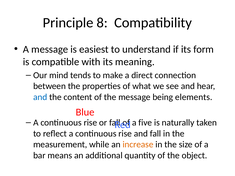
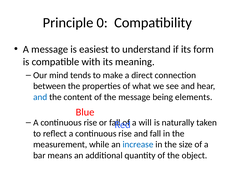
8: 8 -> 0 (102, 23)
five: five -> will (145, 123)
increase colour: orange -> blue (138, 145)
